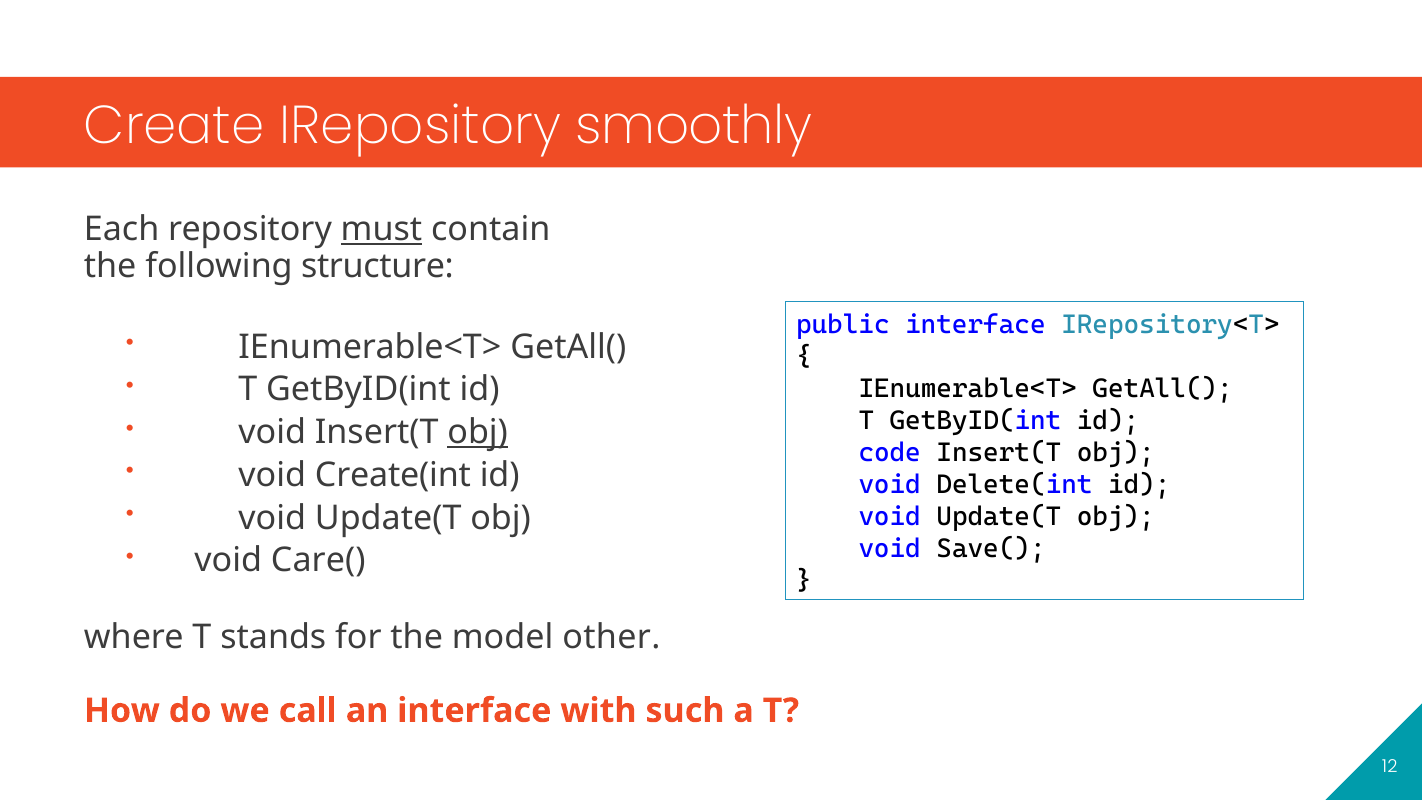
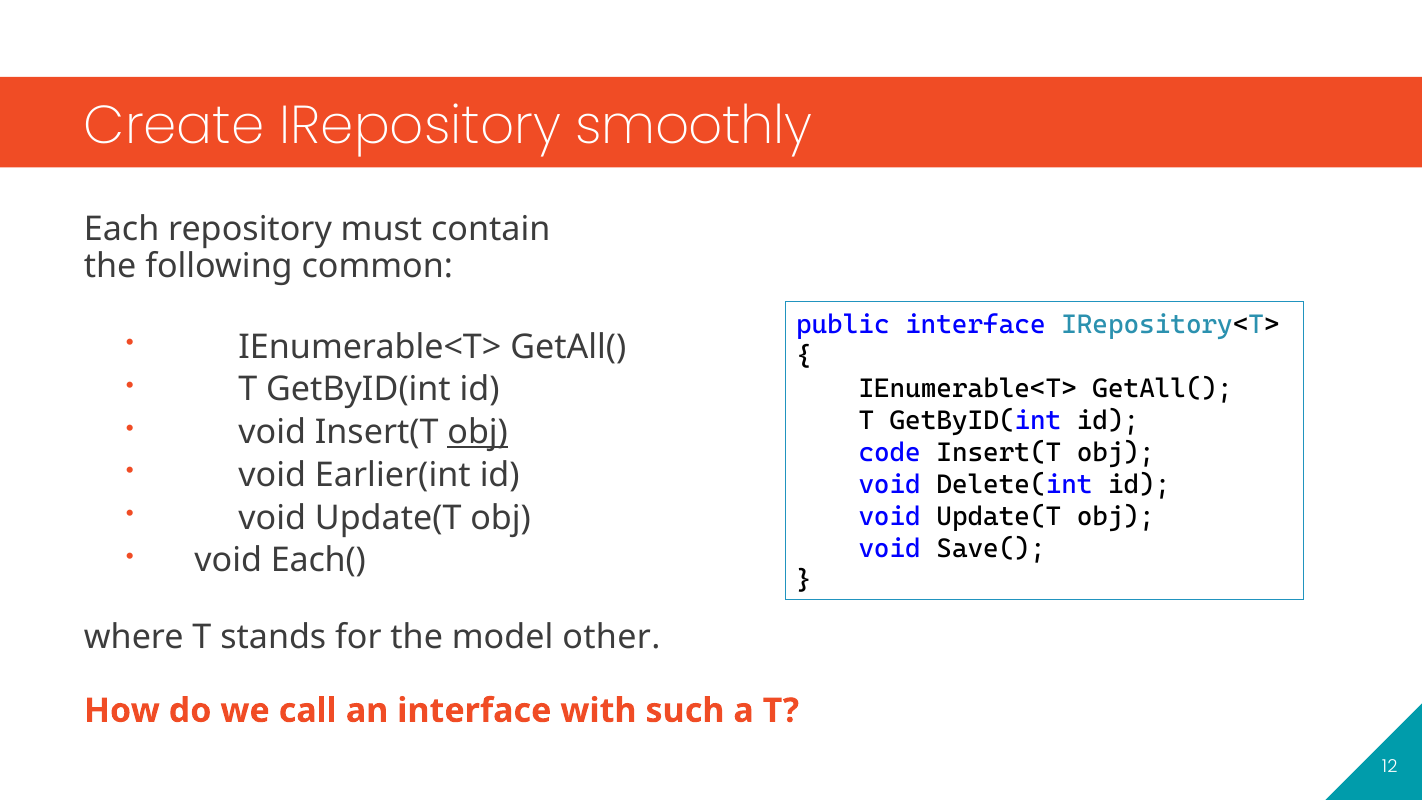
must underline: present -> none (381, 229)
structure: structure -> common (377, 266)
Create(int: Create(int -> Earlier(int (393, 475)
Care(: Care( -> Each( (318, 561)
